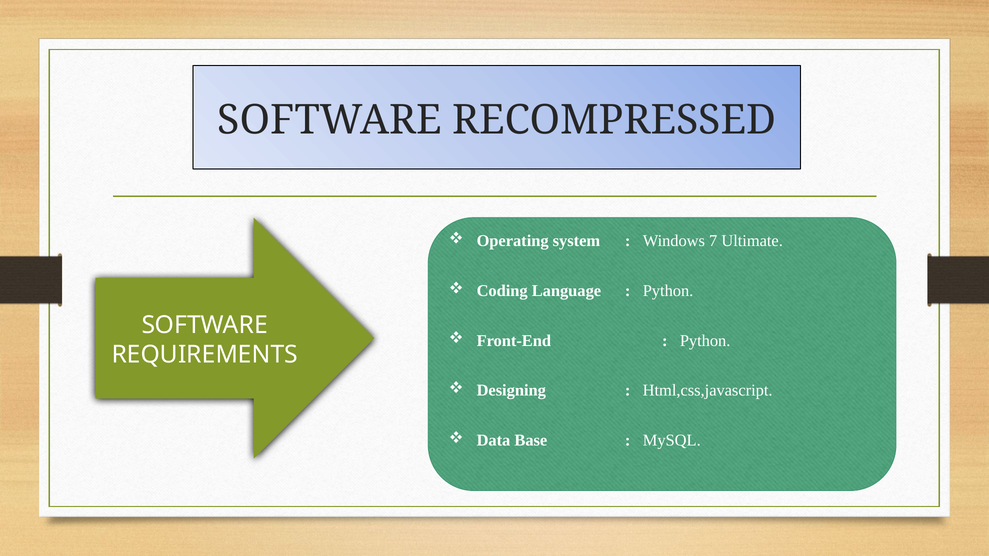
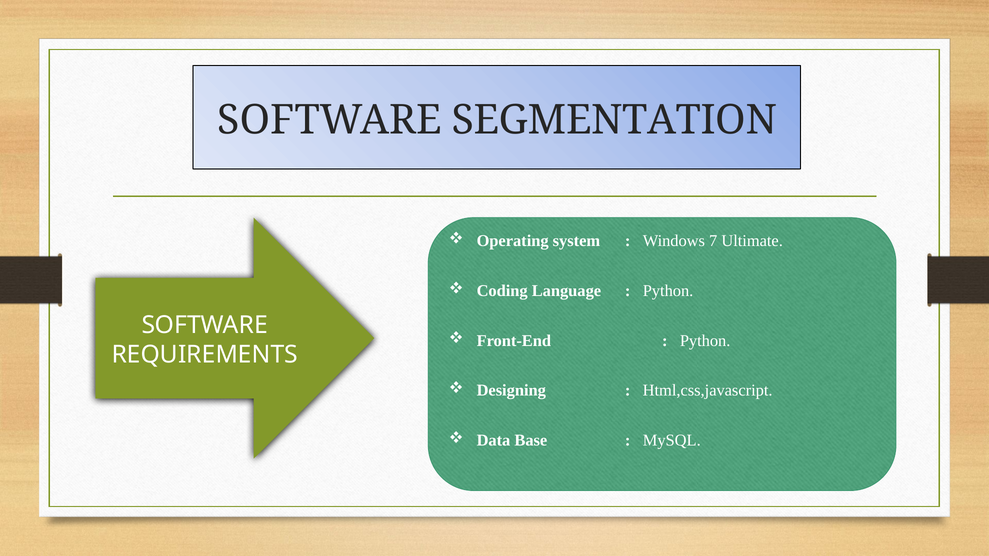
RECOMPRESSED: RECOMPRESSED -> SEGMENTATION (614, 120)
